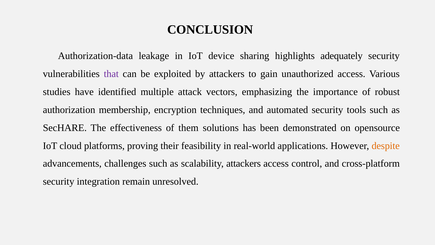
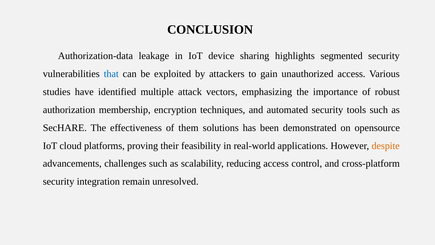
adequately: adequately -> segmented (342, 56)
that colour: purple -> blue (111, 74)
scalability attackers: attackers -> reducing (244, 163)
